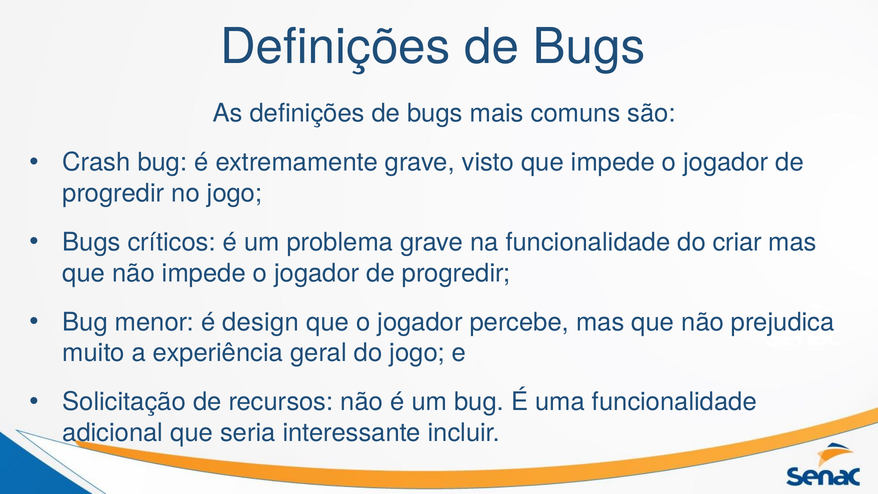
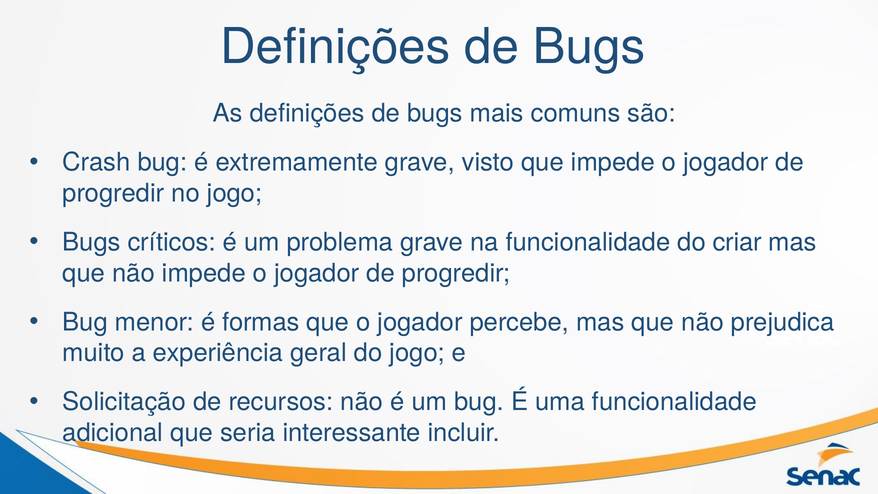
design: design -> formas (261, 322)
